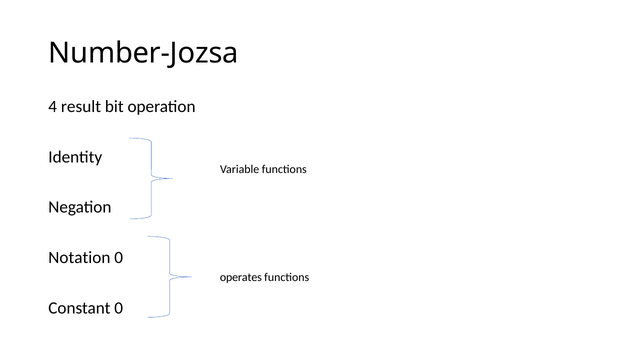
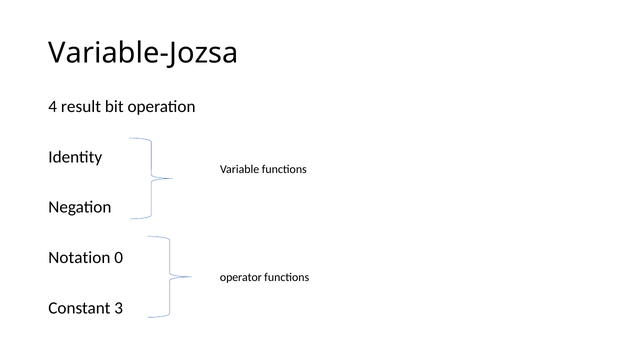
Number-Jozsa: Number-Jozsa -> Variable-Jozsa (143, 53)
operates: operates -> operator (241, 277)
Constant 0: 0 -> 3 (119, 308)
